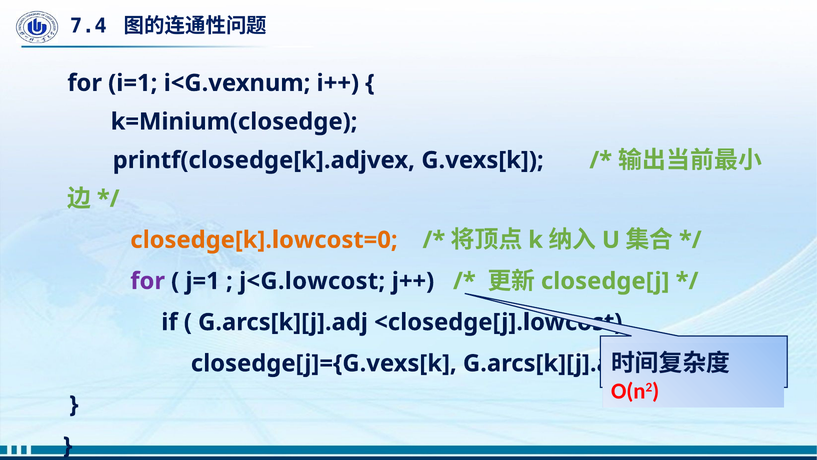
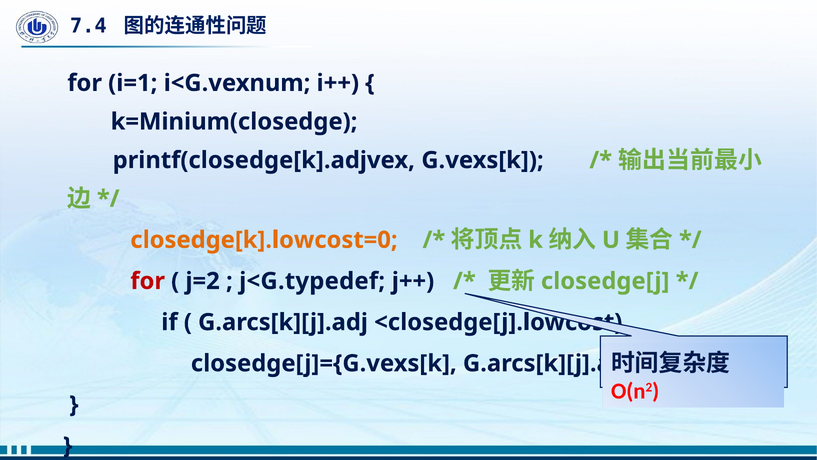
for colour: purple -> red (148, 281)
j=1: j=1 -> j=2 (203, 281)
j<G.lowcost: j<G.lowcost -> j<G.typedef (312, 281)
